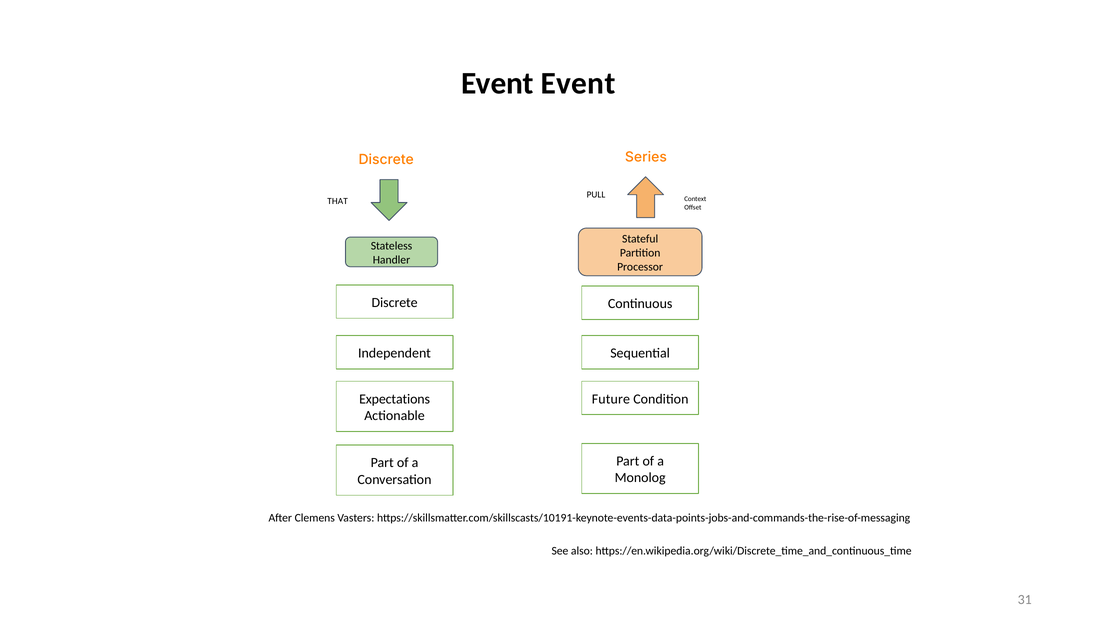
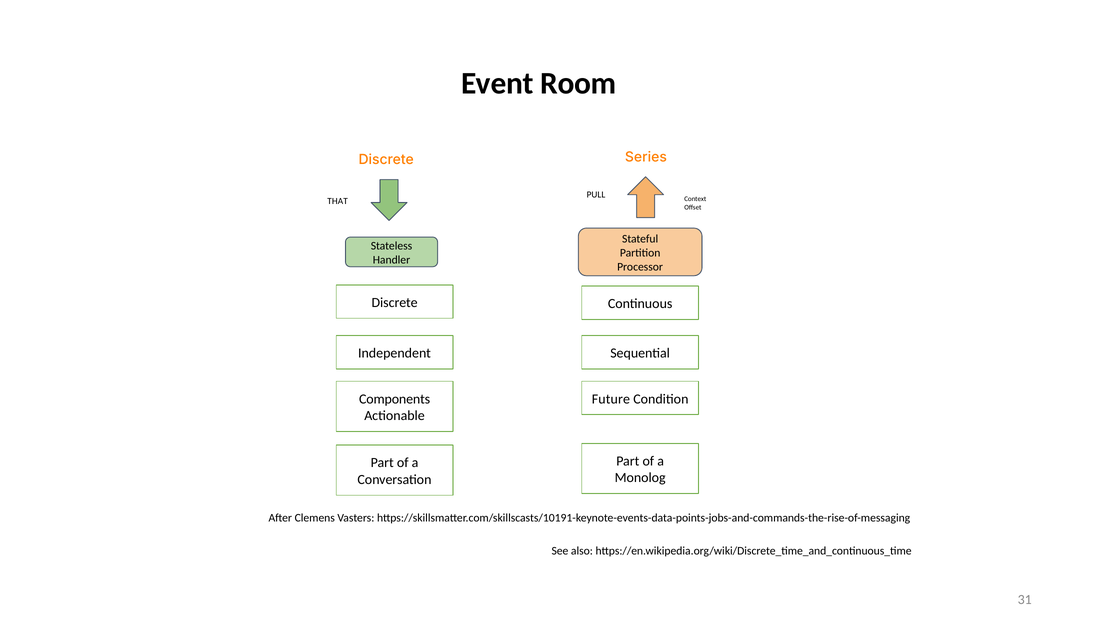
Event Event: Event -> Room (578, 84)
Expectations: Expectations -> Components (395, 399)
